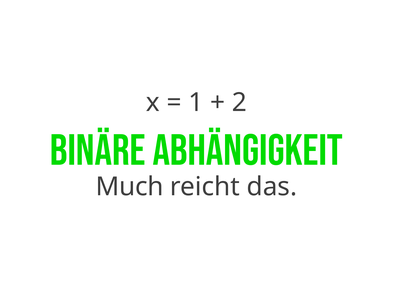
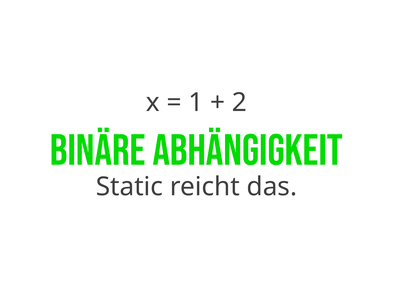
Much: Much -> Static (129, 187)
